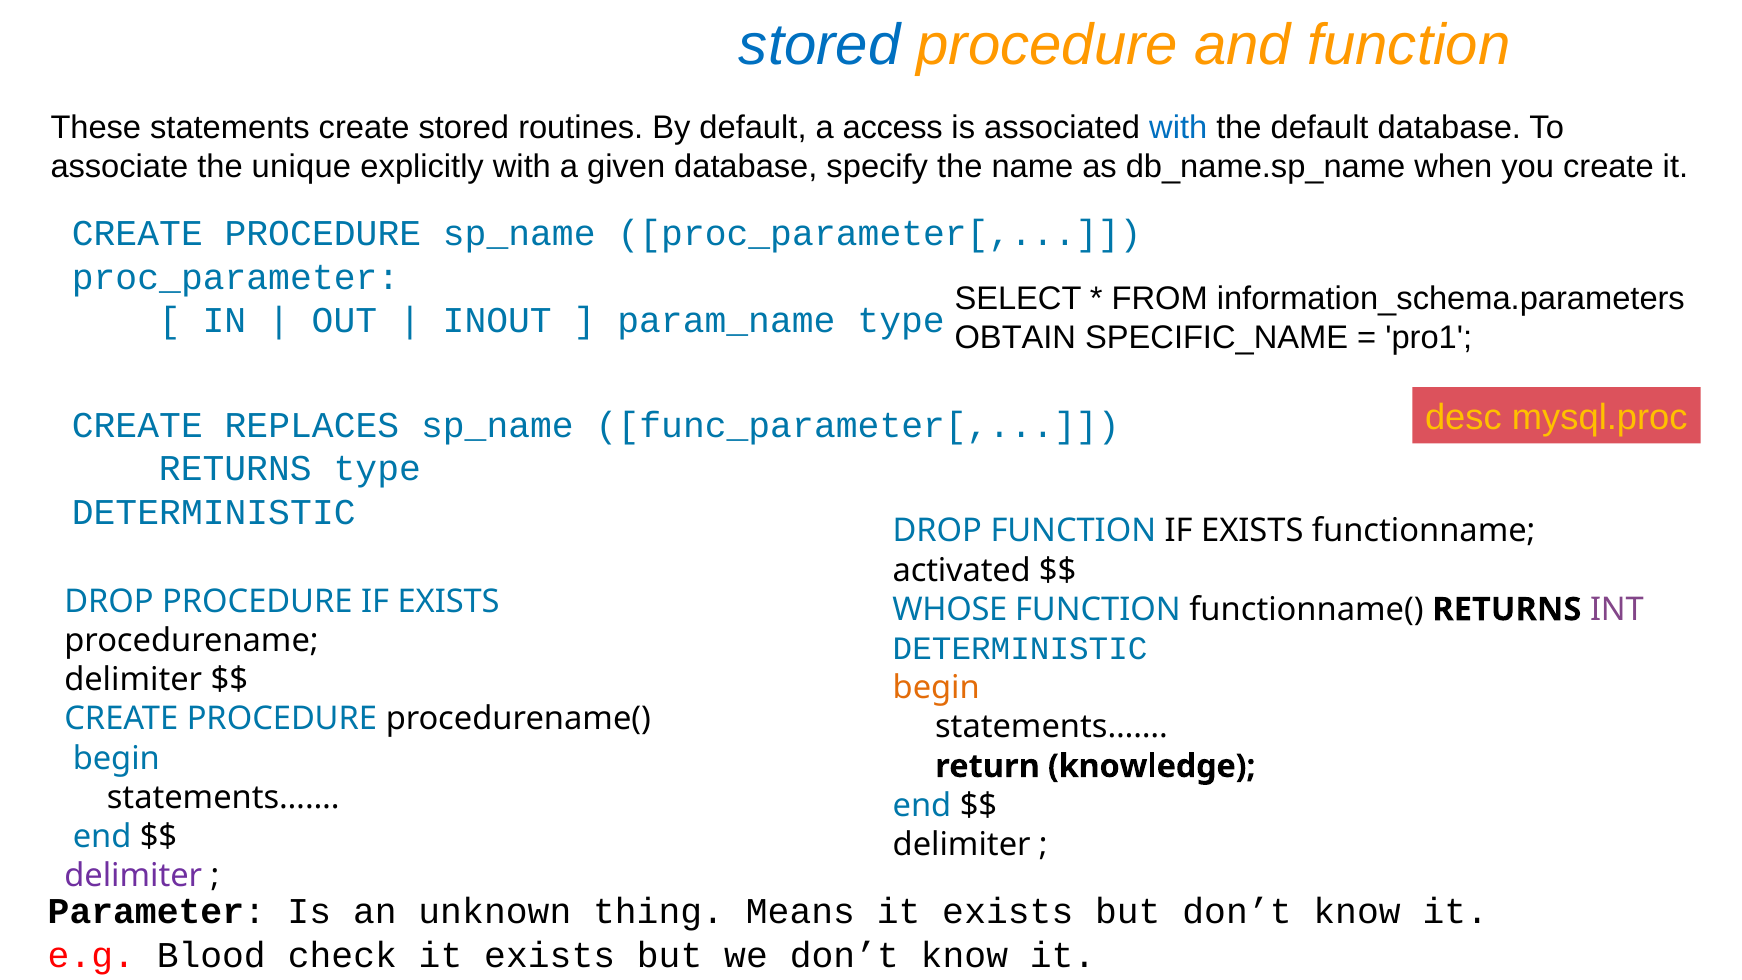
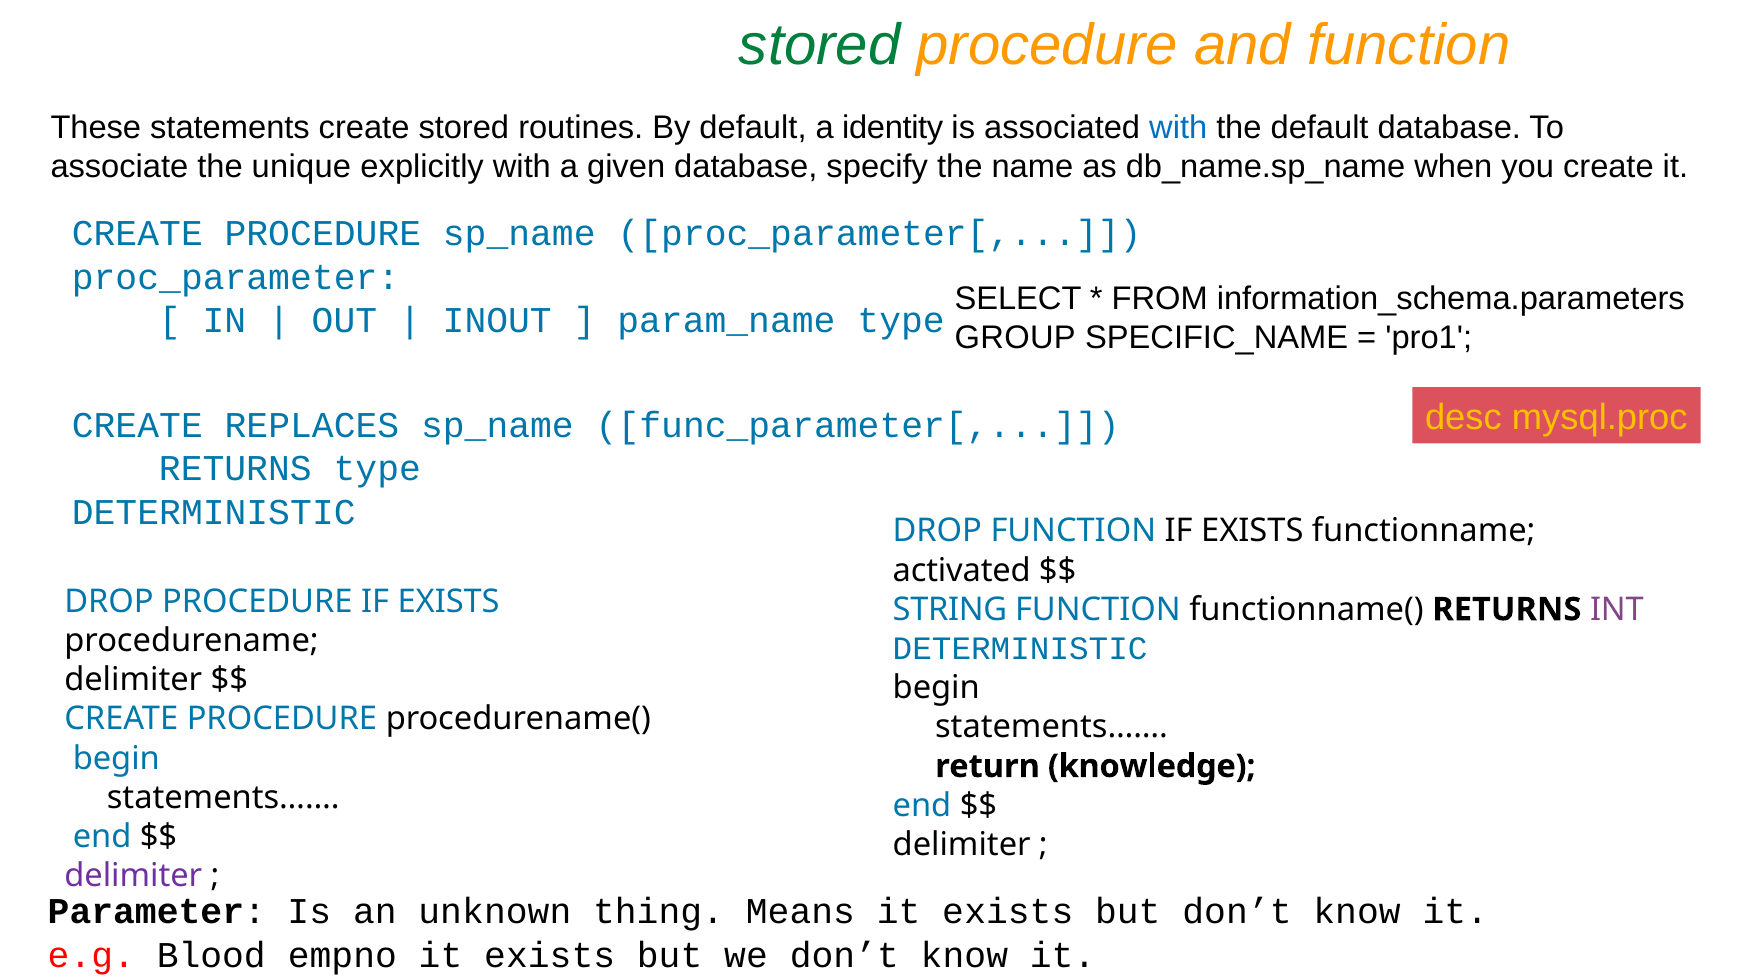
stored colour: blue -> green (820, 45)
access: access -> identity (893, 127)
OBTAIN: OBTAIN -> GROUP (1015, 338)
WHOSE: WHOSE -> STRING (950, 609)
begin colour: orange -> black (936, 688)
check: check -> empno (342, 955)
